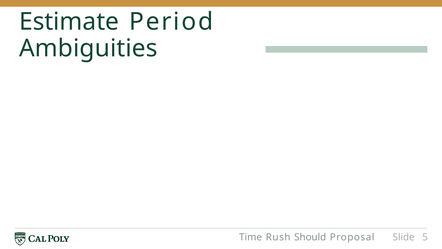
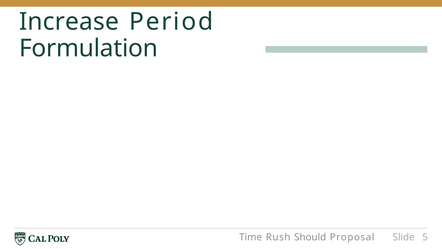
Estimate: Estimate -> Increase (69, 22)
Ambiguities: Ambiguities -> Formulation (89, 48)
